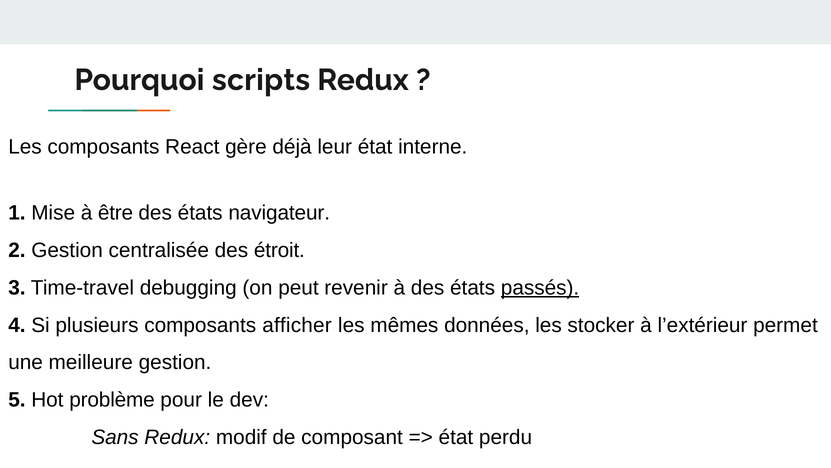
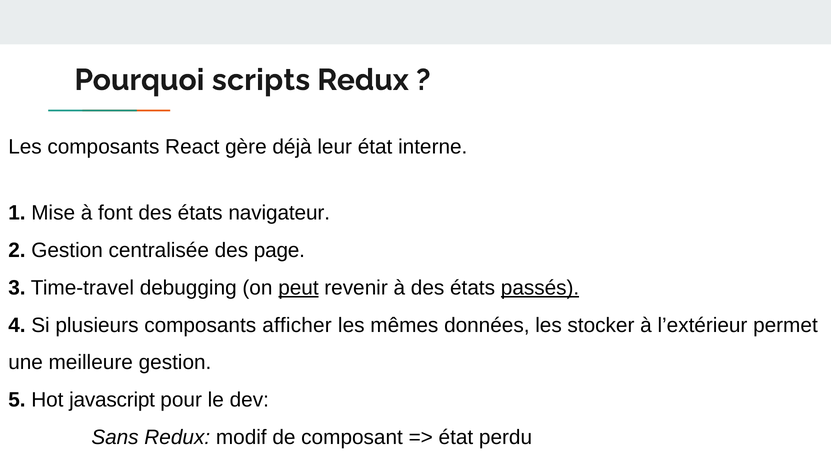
être: être -> font (115, 213)
étroit: étroit -> page (279, 250)
peut underline: none -> present (298, 287)
problème: problème -> javascript (112, 400)
